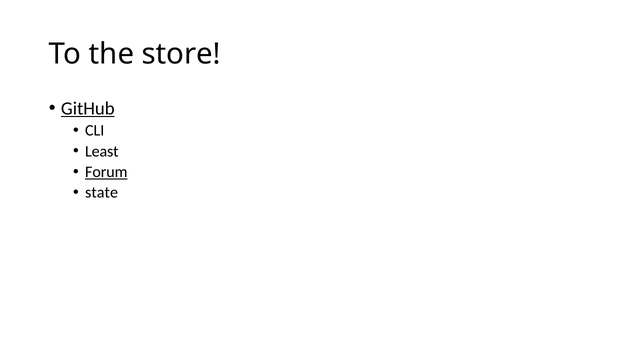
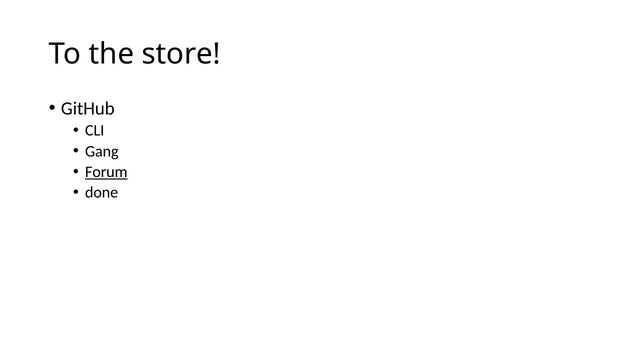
GitHub underline: present -> none (88, 109)
Least: Least -> Gang (102, 151)
state: state -> done (102, 193)
